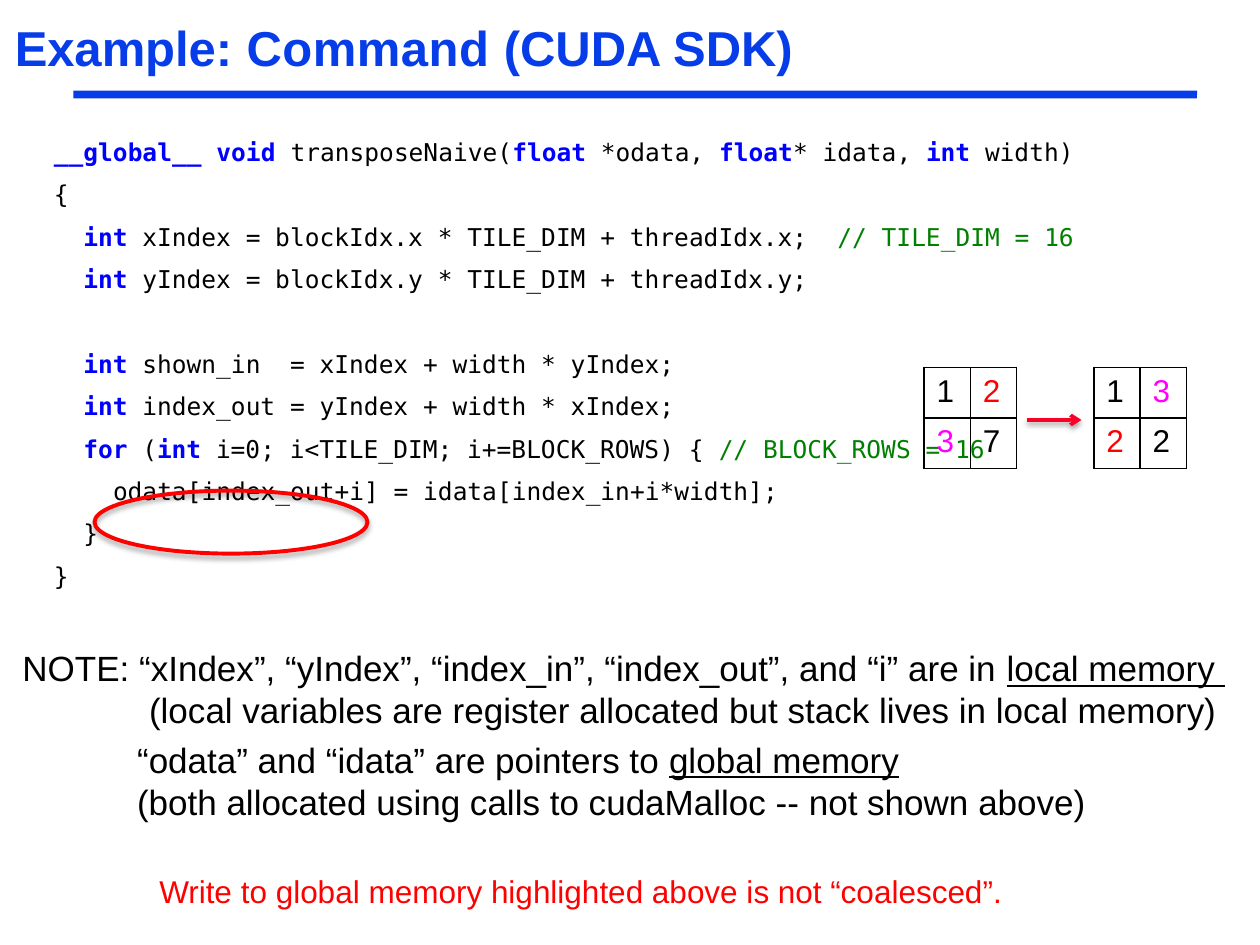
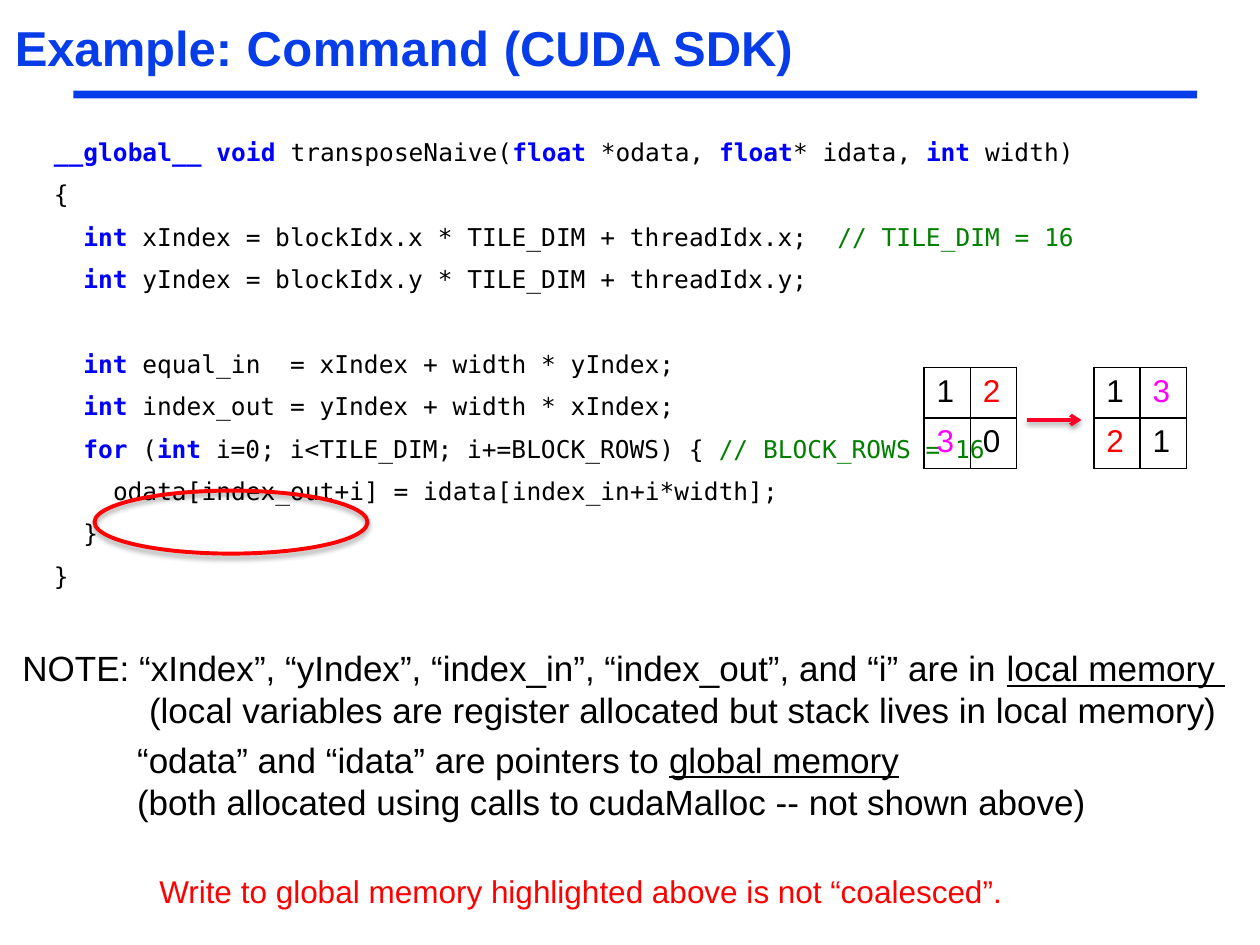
shown_in: shown_in -> equal_in (201, 365)
7: 7 -> 0 (992, 442)
2 2: 2 -> 1 (1161, 442)
